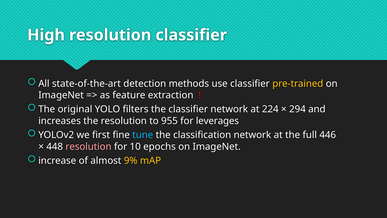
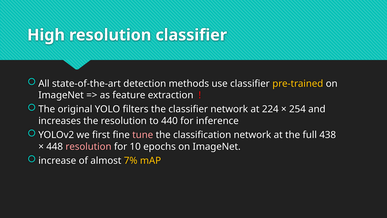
294: 294 -> 254 (297, 109)
955: 955 -> 440 (169, 121)
leverages: leverages -> inference (217, 121)
tune colour: light blue -> pink (143, 135)
446: 446 -> 438 (328, 135)
9%: 9% -> 7% (131, 160)
